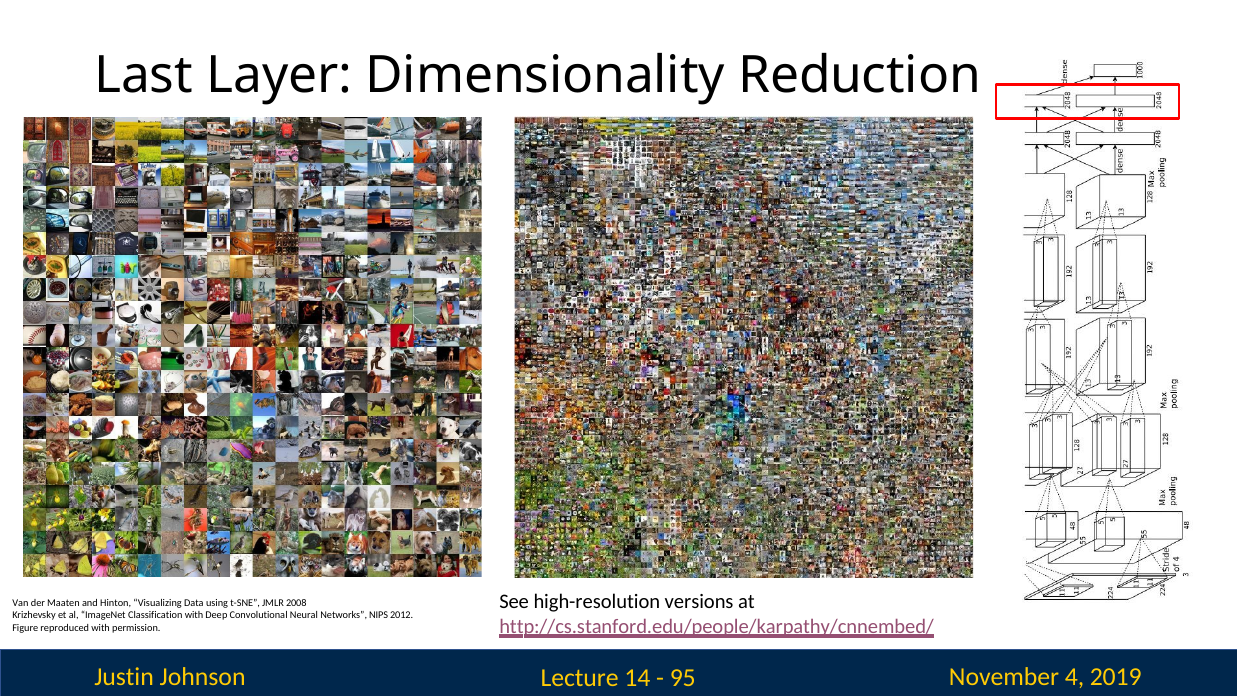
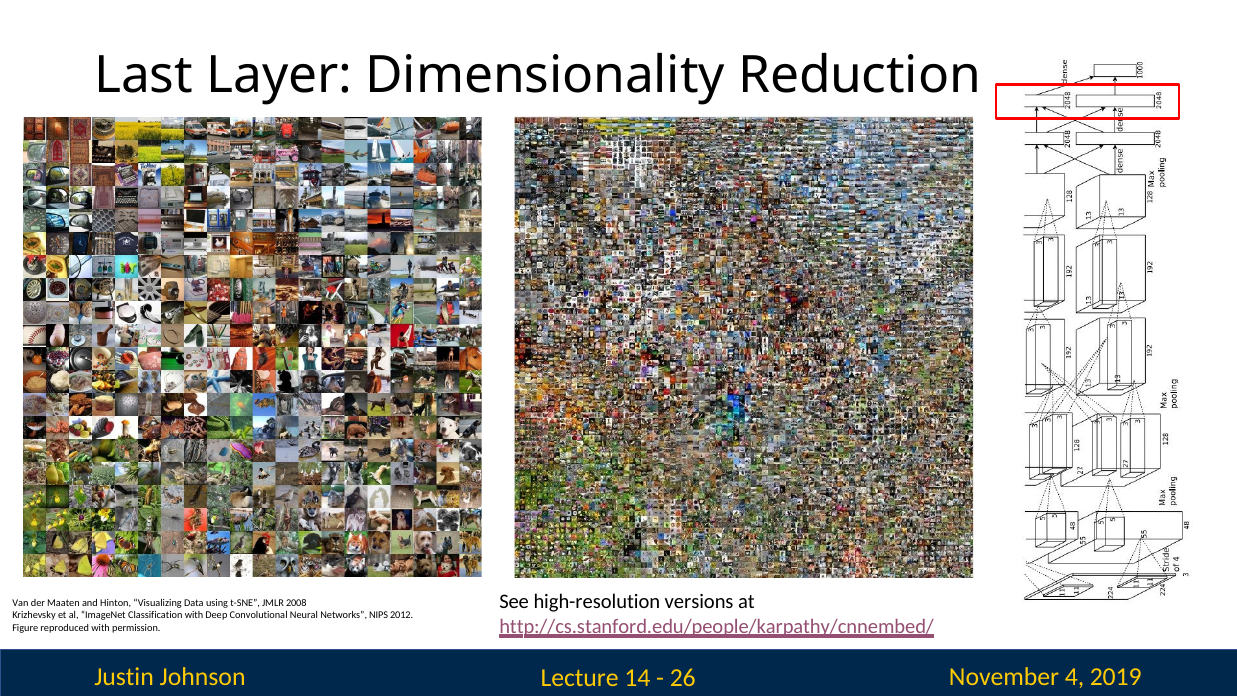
95: 95 -> 26 (683, 677)
